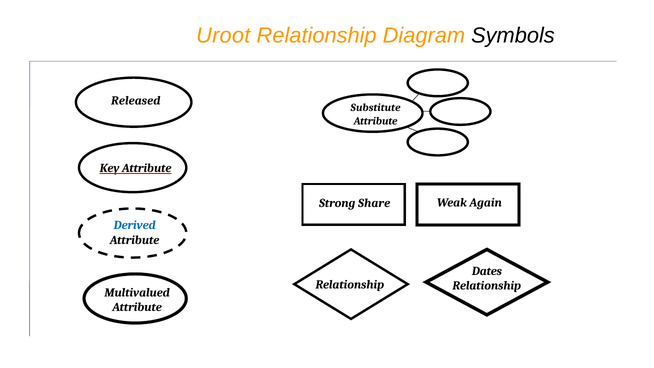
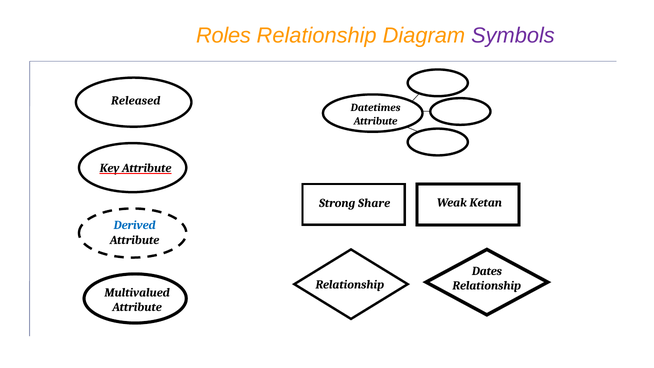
Uroot: Uroot -> Roles (223, 35)
Symbols colour: black -> purple (513, 35)
Substitute: Substitute -> Datetimes (376, 108)
Again: Again -> Ketan (486, 202)
